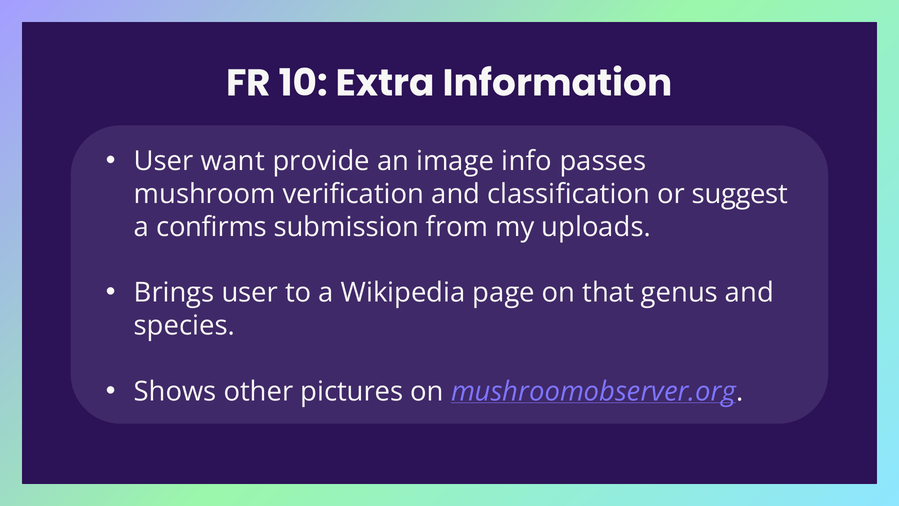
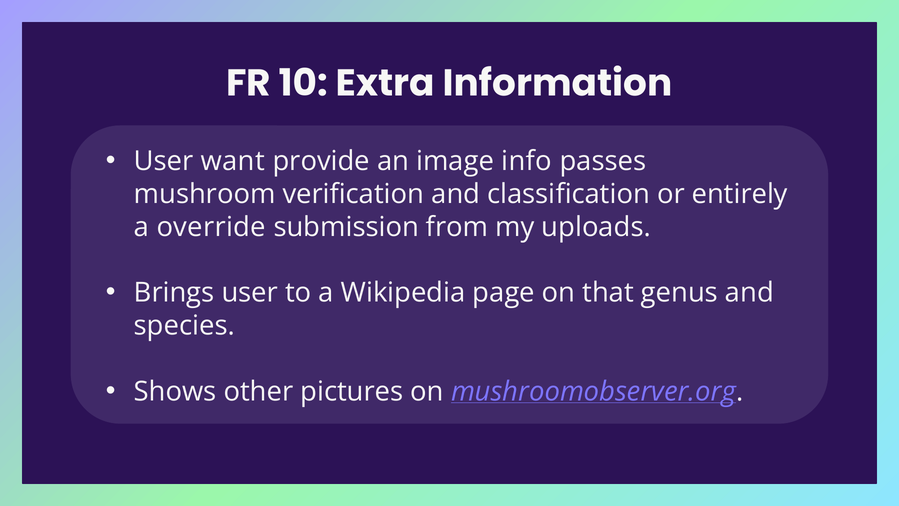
suggest: suggest -> entirely (740, 194)
confirms: confirms -> override (211, 227)
